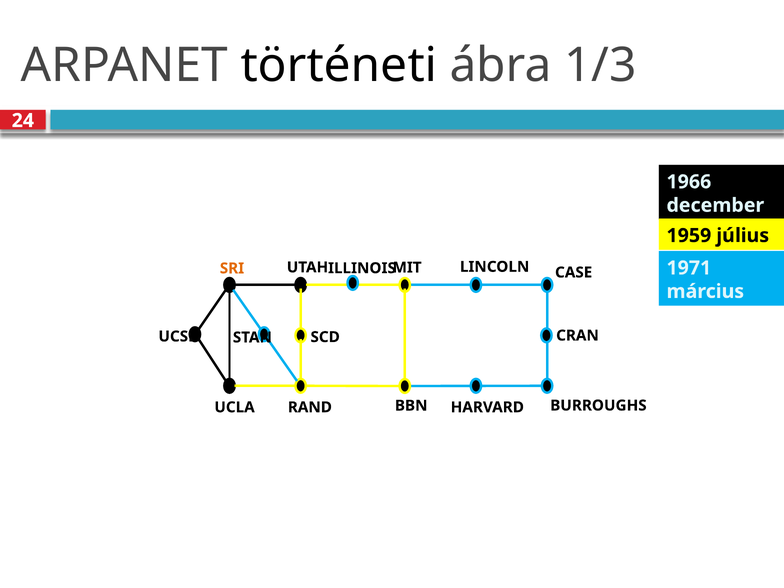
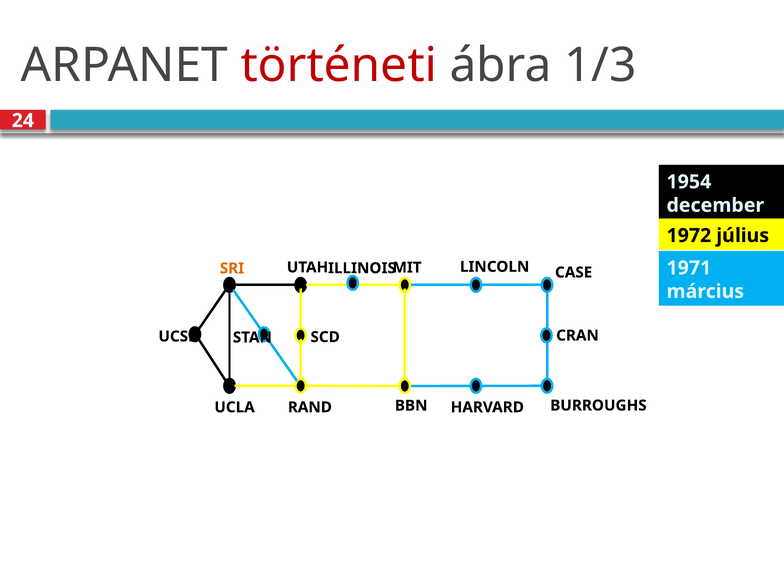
történeti colour: black -> red (339, 65)
1966: 1966 -> 1954 (689, 182)
1959: 1959 -> 1972 (689, 236)
